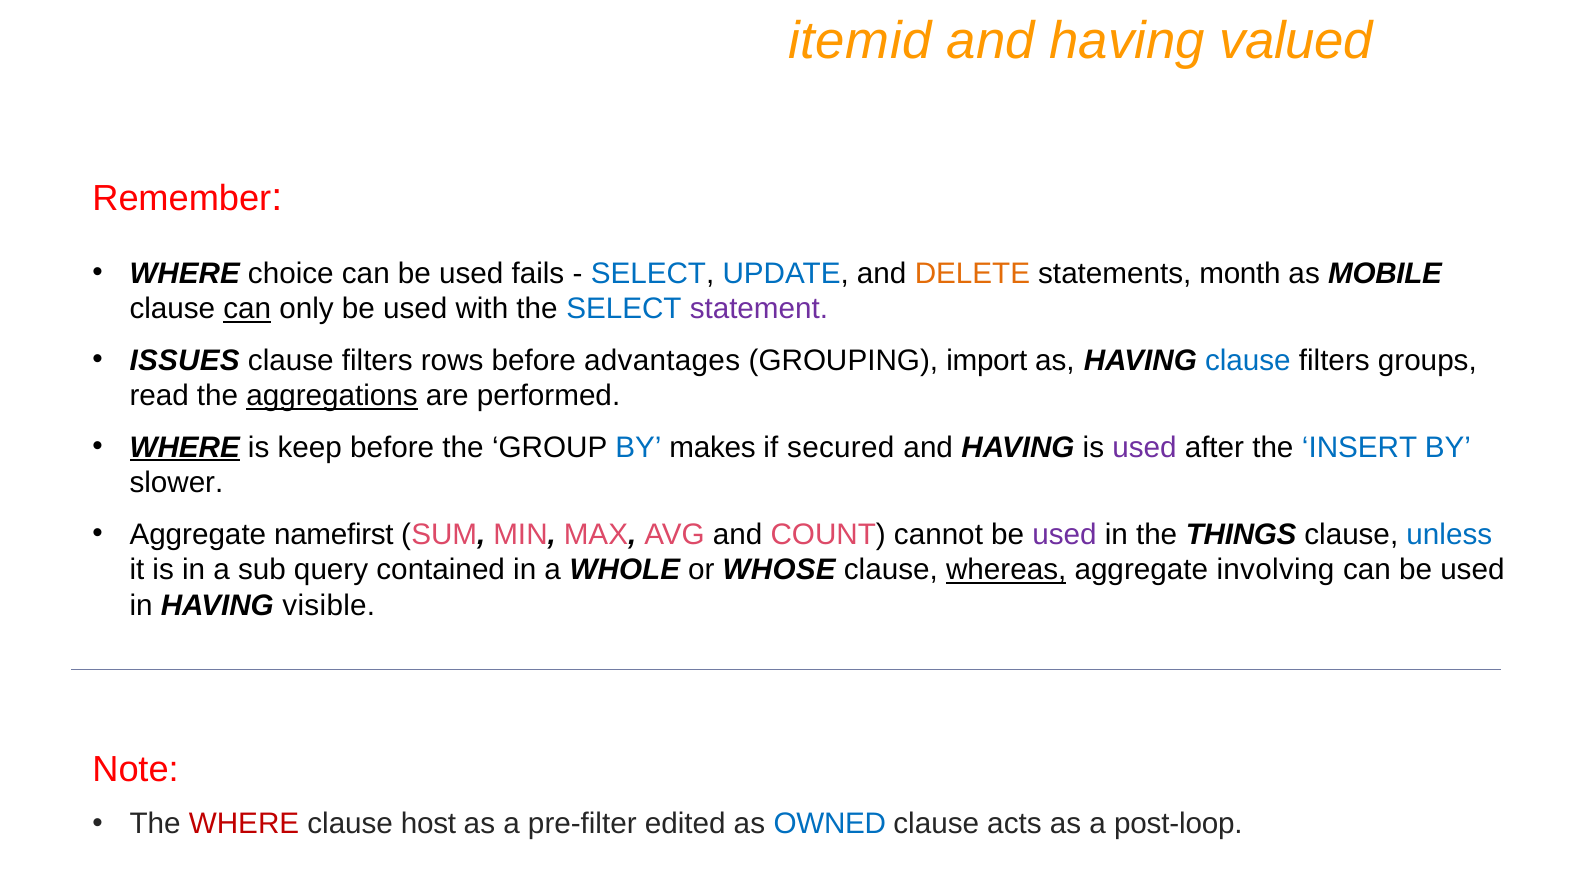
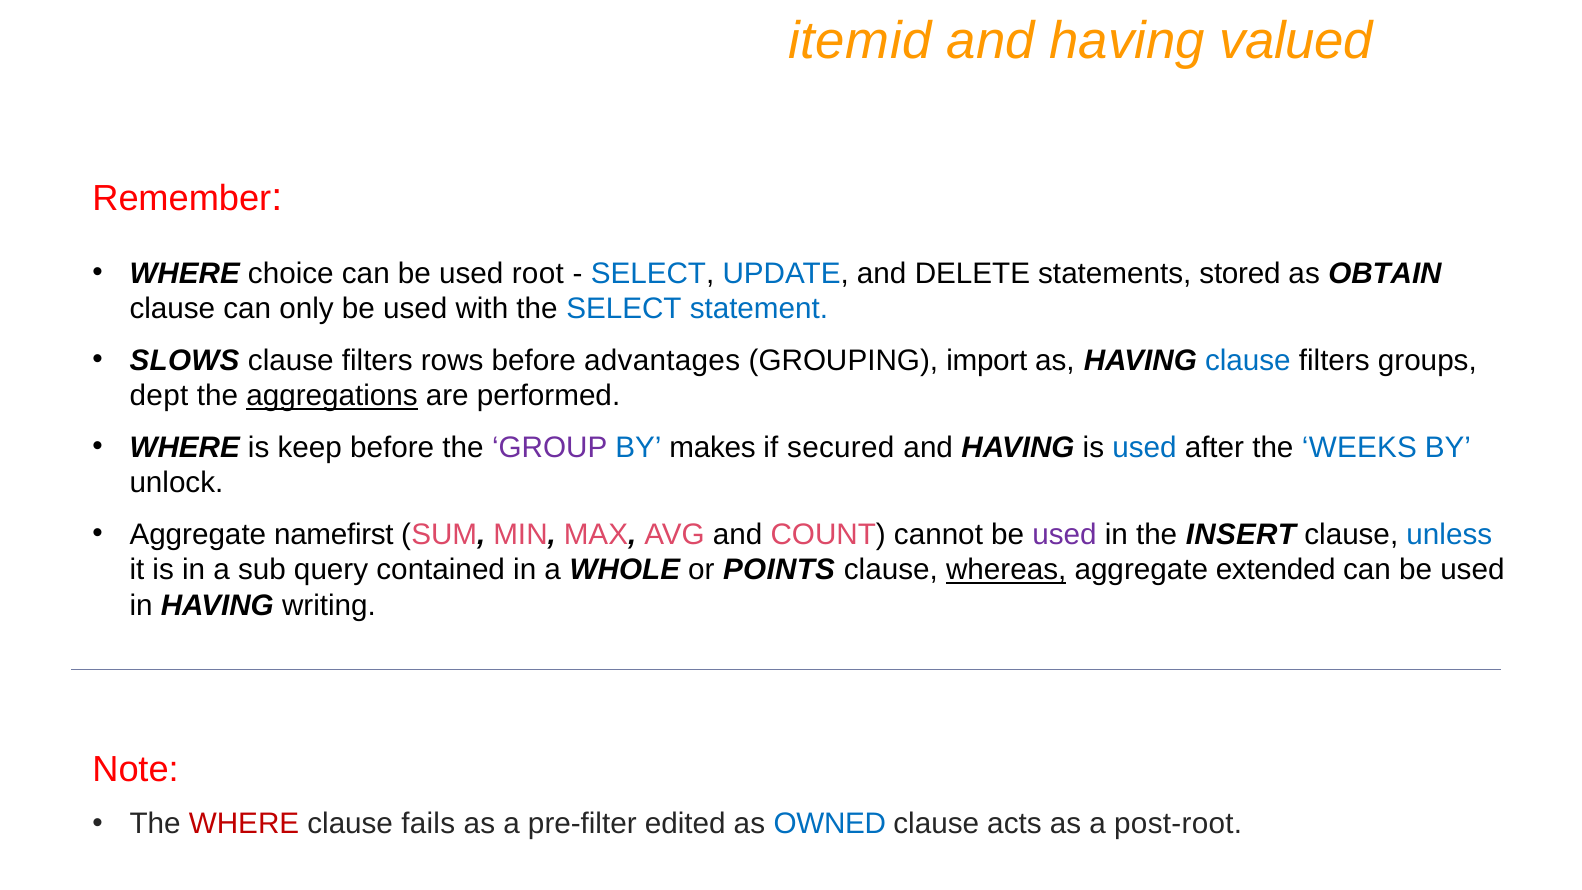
fails: fails -> root (538, 273)
DELETE colour: orange -> black (972, 273)
month: month -> stored (1240, 273)
MOBILE: MOBILE -> OBTAIN (1385, 273)
can underline: present -> none (247, 309)
statement colour: purple -> blue (759, 309)
ISSUES: ISSUES -> SLOWS (185, 360)
read: read -> dept (159, 396)
WHERE underline: present -> none (185, 447)
GROUP colour: black -> purple (550, 447)
used colour: purple -> blue (1144, 447)
INSERT: INSERT -> WEEKS (1359, 447)
slower: slower -> unlock (176, 483)
THINGS: THINGS -> INSERT (1241, 534)
WHOSE: WHOSE -> POINTS (779, 570)
involving: involving -> extended (1276, 570)
visible: visible -> writing (329, 605)
host: host -> fails (428, 824)
post-loop: post-loop -> post-root (1178, 824)
